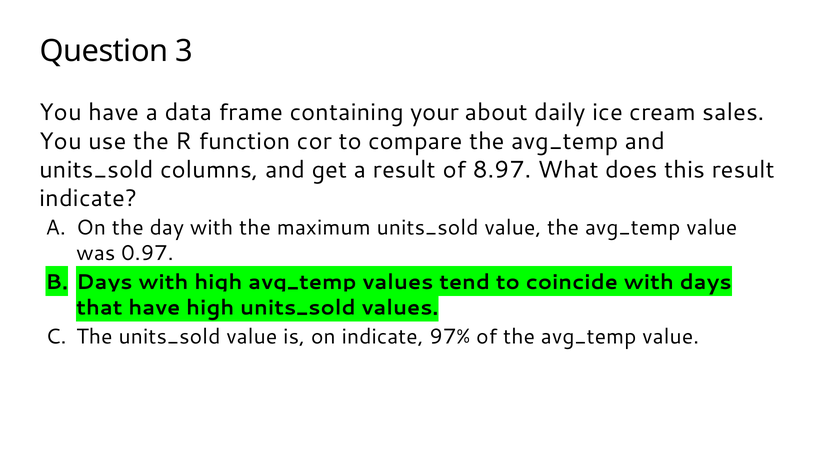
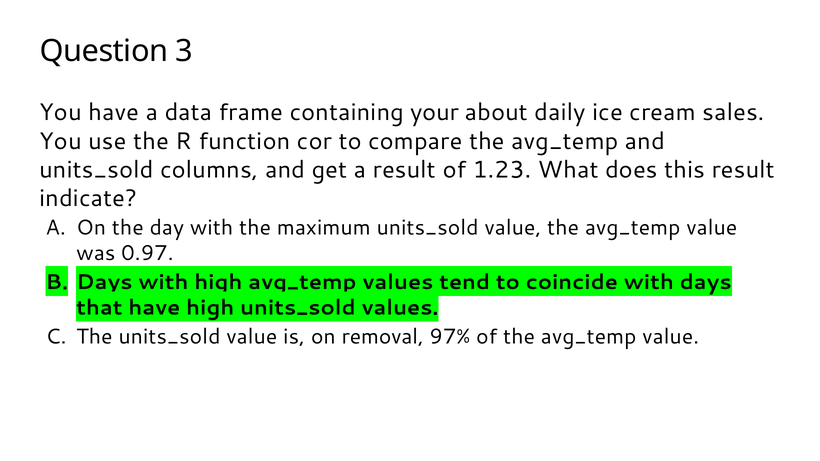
8.97: 8.97 -> 1.23 (502, 170)
on indicate: indicate -> removal (383, 337)
